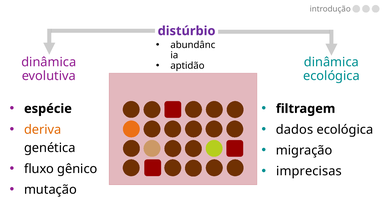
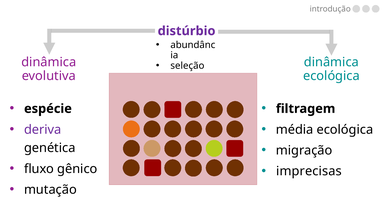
aptidão: aptidão -> seleção (187, 66)
deriva colour: orange -> purple (43, 130)
dados: dados -> média (295, 130)
